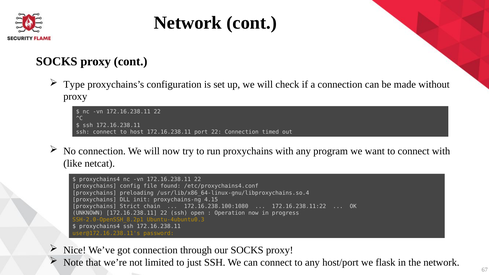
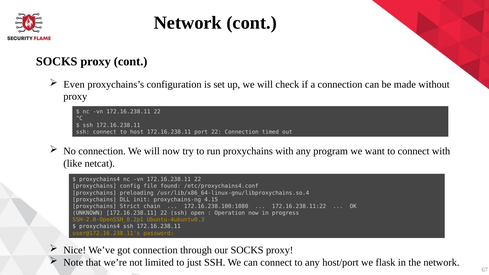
Type: Type -> Even (74, 84)
